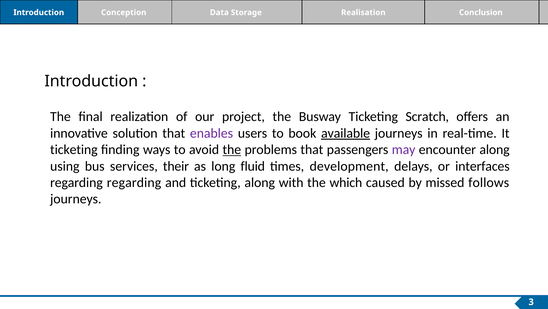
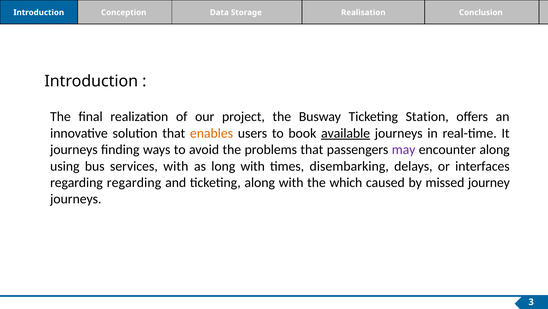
Scratch: Scratch -> Station (427, 116)
enables colour: purple -> orange (212, 133)
ticketing: ticketing -> journeys (74, 149)
the underline: present -> none (232, 149)
services their: their -> with (176, 166)
long fluid: fluid -> with (253, 166)
development: development -> disembarking (349, 166)
follows: follows -> journey (489, 182)
